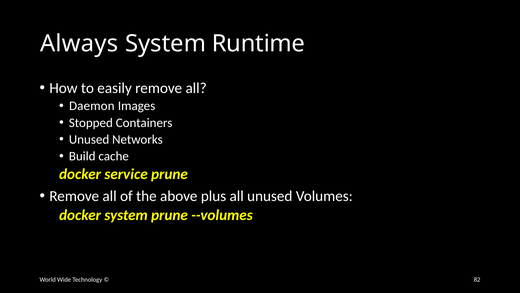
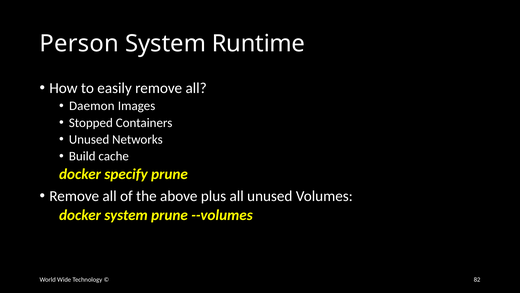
Always: Always -> Person (79, 44)
service: service -> specify (126, 174)
